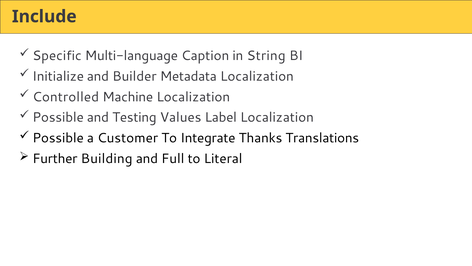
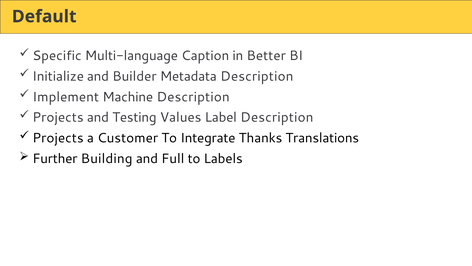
Include: Include -> Default (44, 16)
String: String -> Better (266, 56)
Metadata Localization: Localization -> Description (257, 76)
Controlled: Controlled -> Implement (66, 97)
Machine Localization: Localization -> Description (193, 97)
Possible: Possible -> Projects (58, 117)
Label Localization: Localization -> Description (277, 117)
Possible: Possible -> Projects (58, 138)
Literal: Literal -> Labels (223, 158)
